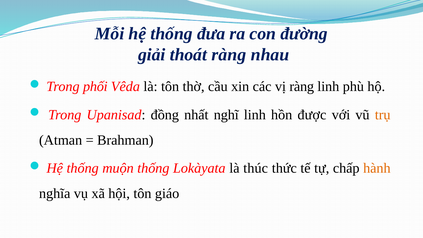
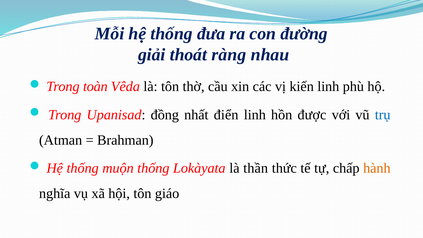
phối: phối -> toàn (95, 87)
vị ràng: ràng -> kiến (302, 87)
nghĩ: nghĩ -> điển (226, 115)
trụ colour: orange -> blue (383, 115)
thúc: thúc -> thần (256, 168)
